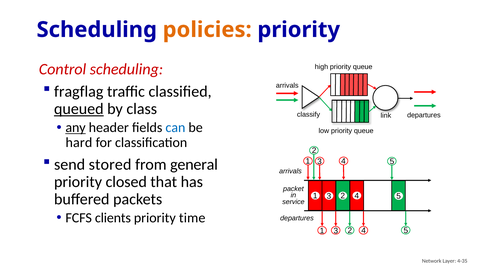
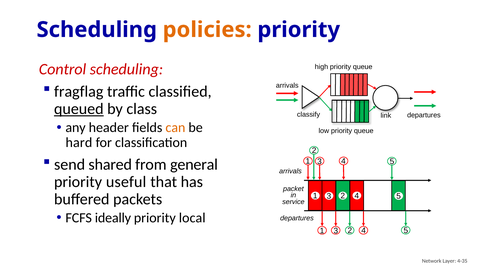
any underline: present -> none (76, 128)
can colour: blue -> orange (175, 128)
stored: stored -> shared (110, 164)
closed: closed -> useful (126, 182)
clients: clients -> ideally (113, 218)
time: time -> local (192, 218)
